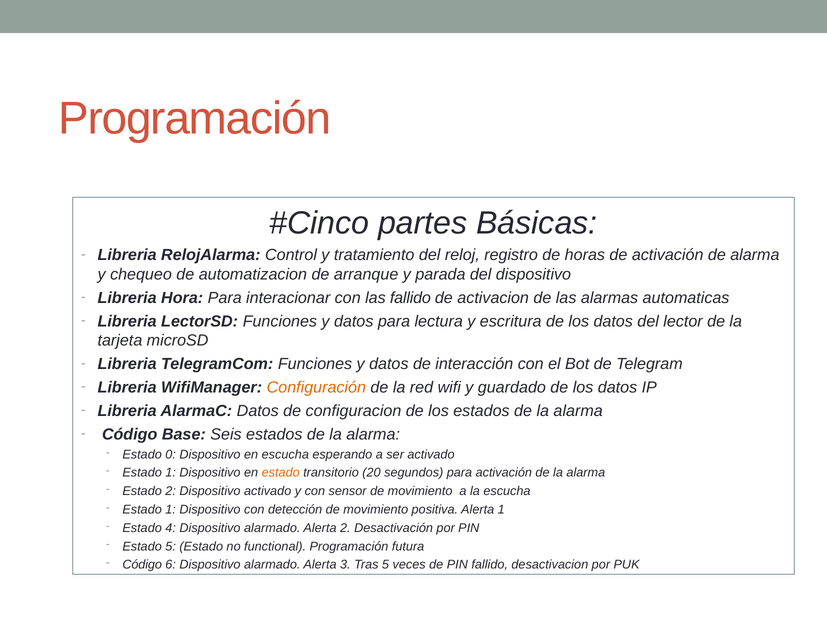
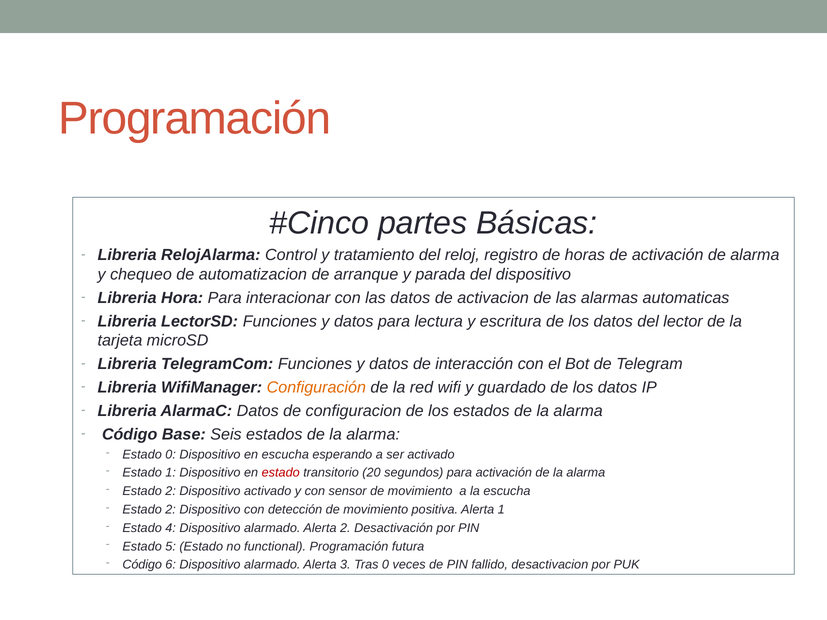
las fallido: fallido -> datos (410, 298)
estado colour: orange -> red (281, 473)
1: 1 -> 2 (171, 510)
Tras 5: 5 -> 0 (386, 565)
